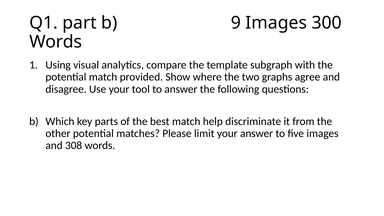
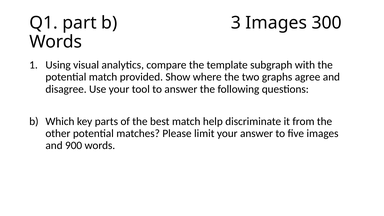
9: 9 -> 3 (236, 23)
308: 308 -> 900 (74, 146)
